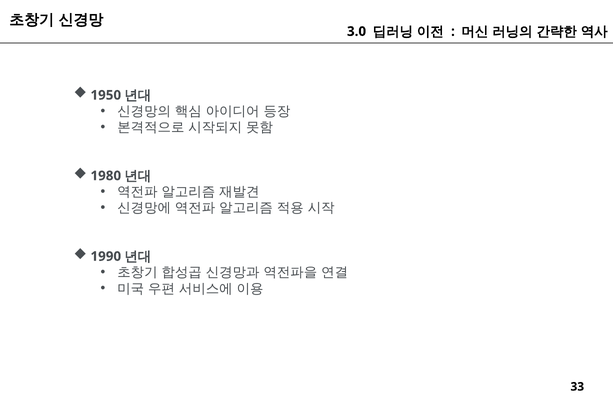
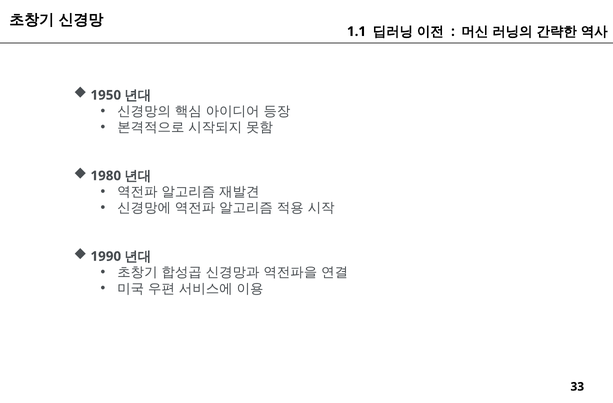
3.0: 3.0 -> 1.1 (357, 31)
